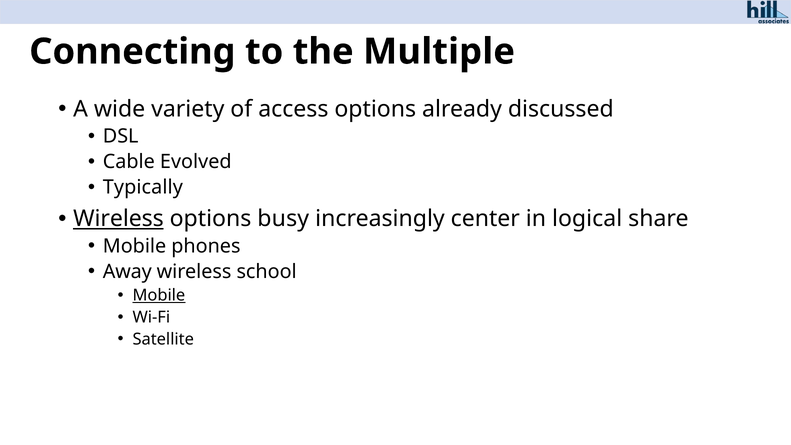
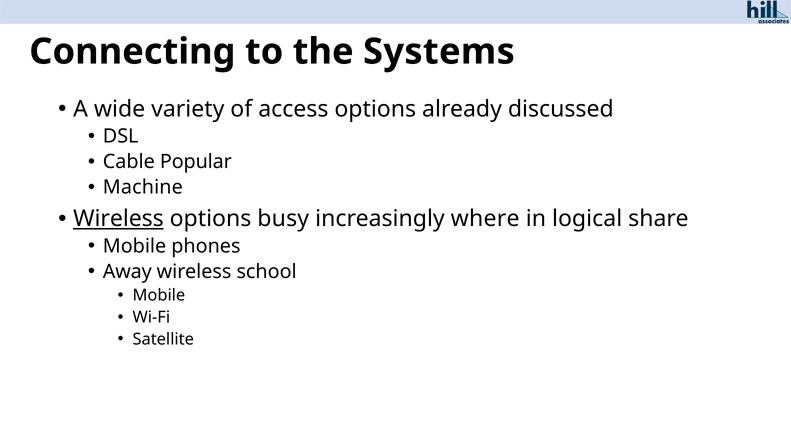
Multiple: Multiple -> Systems (439, 52)
Evolved: Evolved -> Popular (196, 162)
Typically: Typically -> Machine (143, 187)
center: center -> where (485, 219)
Mobile underline: present -> none (159, 295)
